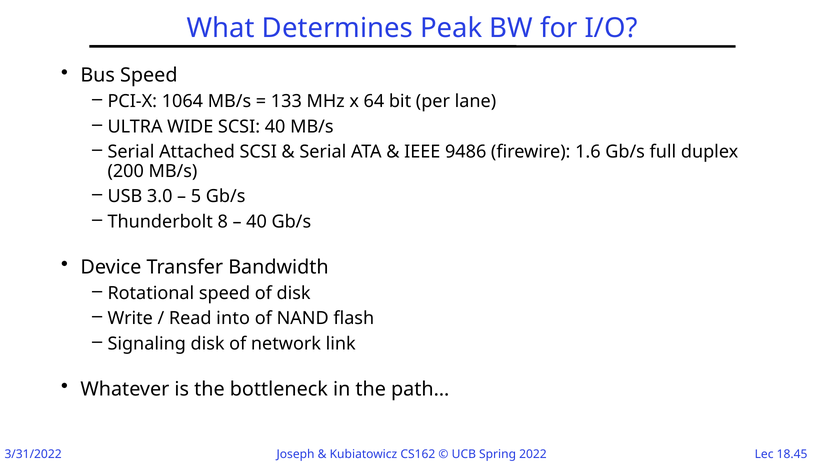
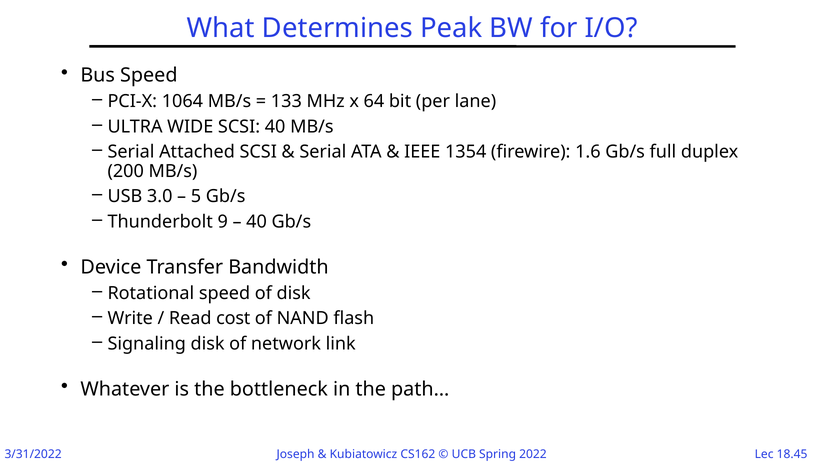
9486: 9486 -> 1354 (466, 152)
8: 8 -> 9 (223, 222)
into: into -> cost (233, 318)
